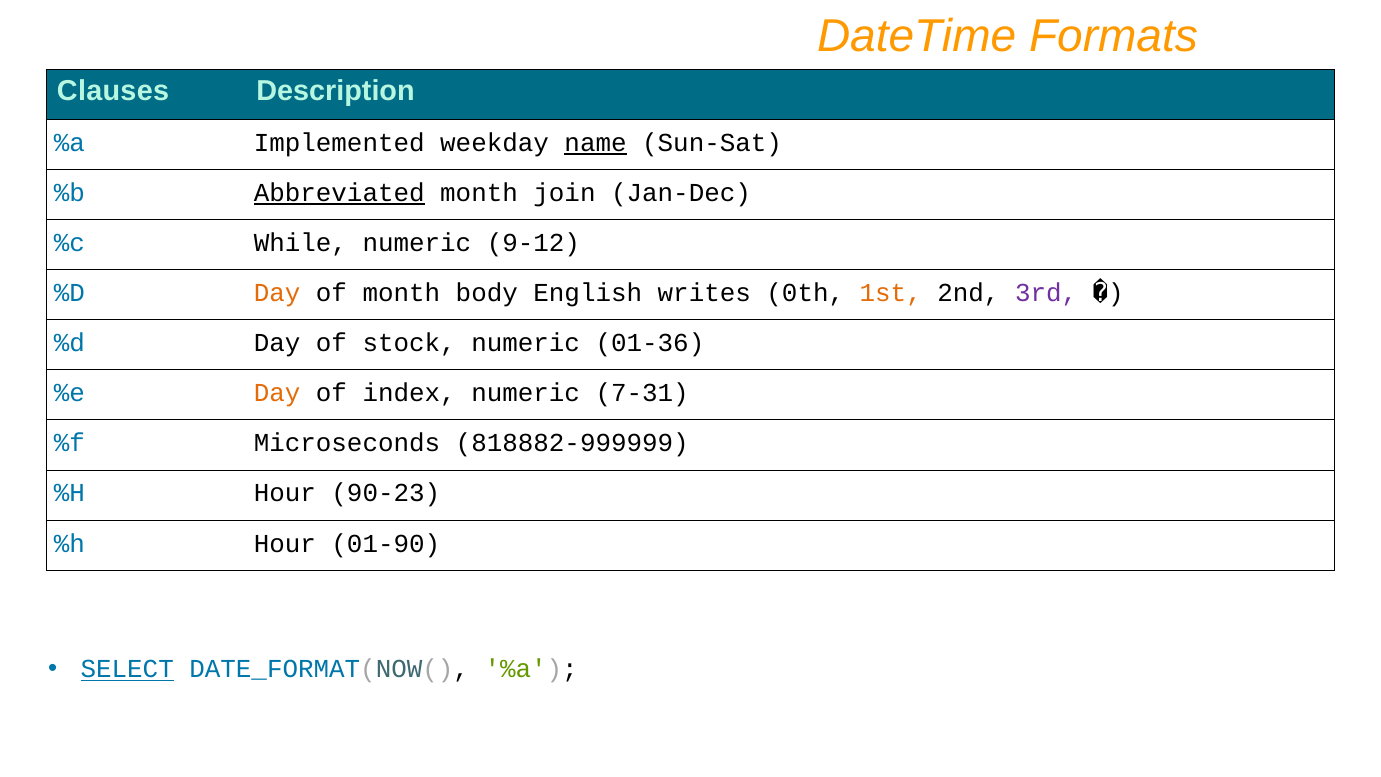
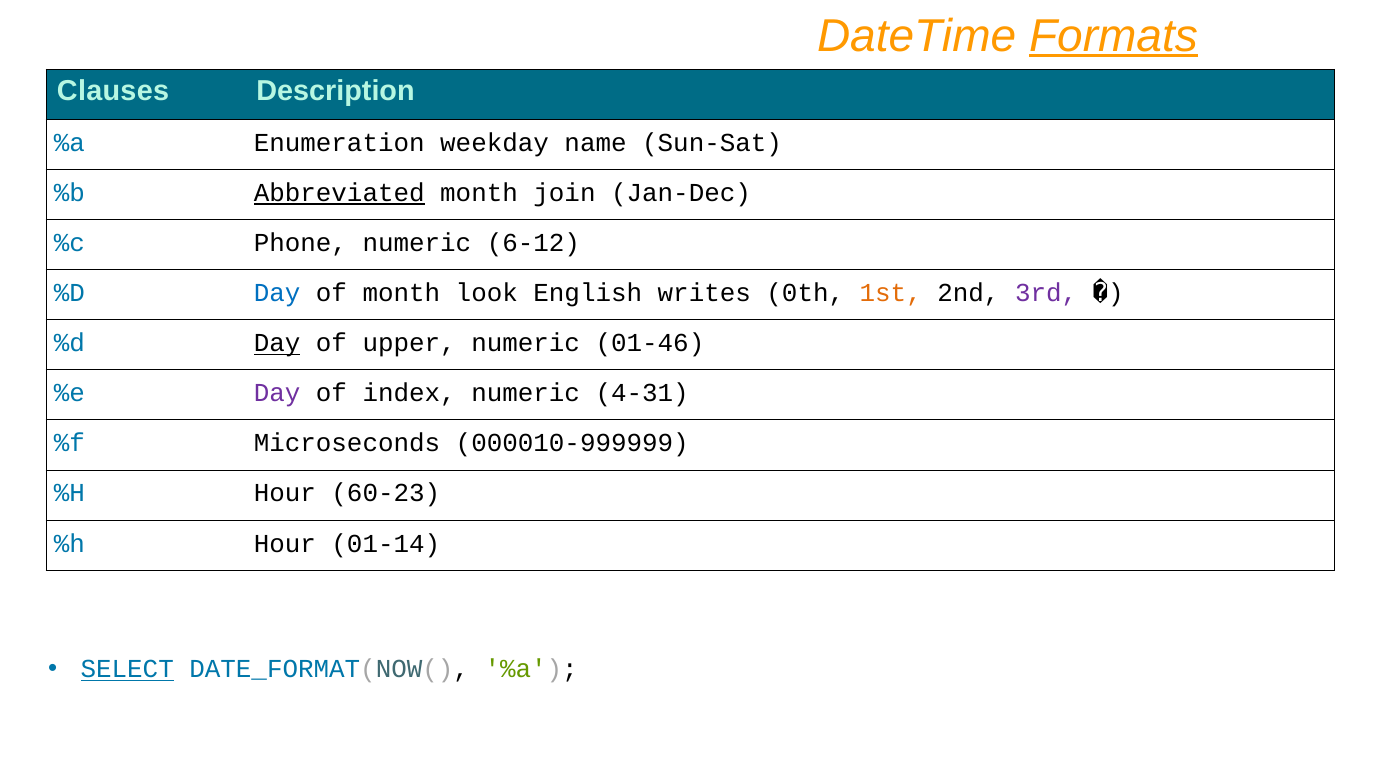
Formats underline: none -> present (1113, 36)
Implemented: Implemented -> Enumeration (339, 143)
name underline: present -> none (596, 143)
While: While -> Phone (300, 243)
9-12: 9-12 -> 6-12 (533, 243)
Day colour: orange -> blue (277, 293)
body: body -> look (487, 293)
Day underline: none -> present (277, 343)
stock: stock -> upper (409, 343)
01-36: 01-36 -> 01-46 (650, 343)
Day colour: orange -> purple (277, 393)
7-31: 7-31 -> 4-31 (642, 393)
818882-999999: 818882-999999 -> 000010-999999 (572, 443)
90-23: 90-23 -> 60-23 (386, 493)
01-90: 01-90 -> 01-14 (386, 543)
